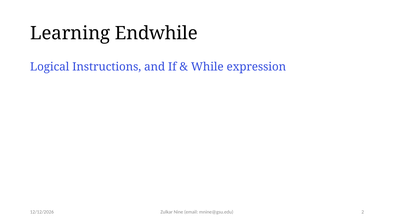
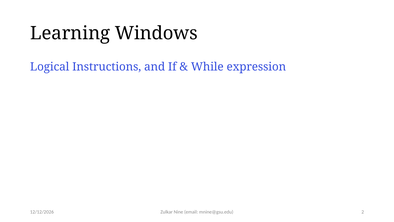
Endwhile: Endwhile -> Windows (156, 33)
